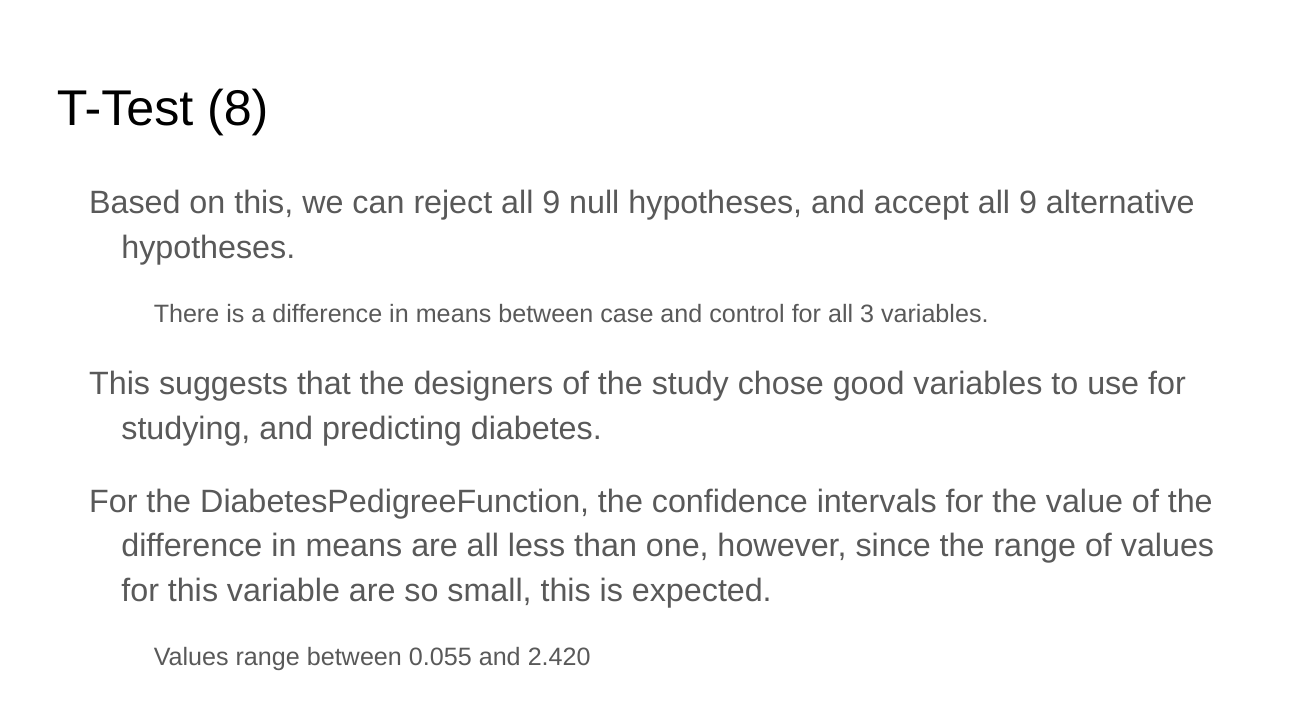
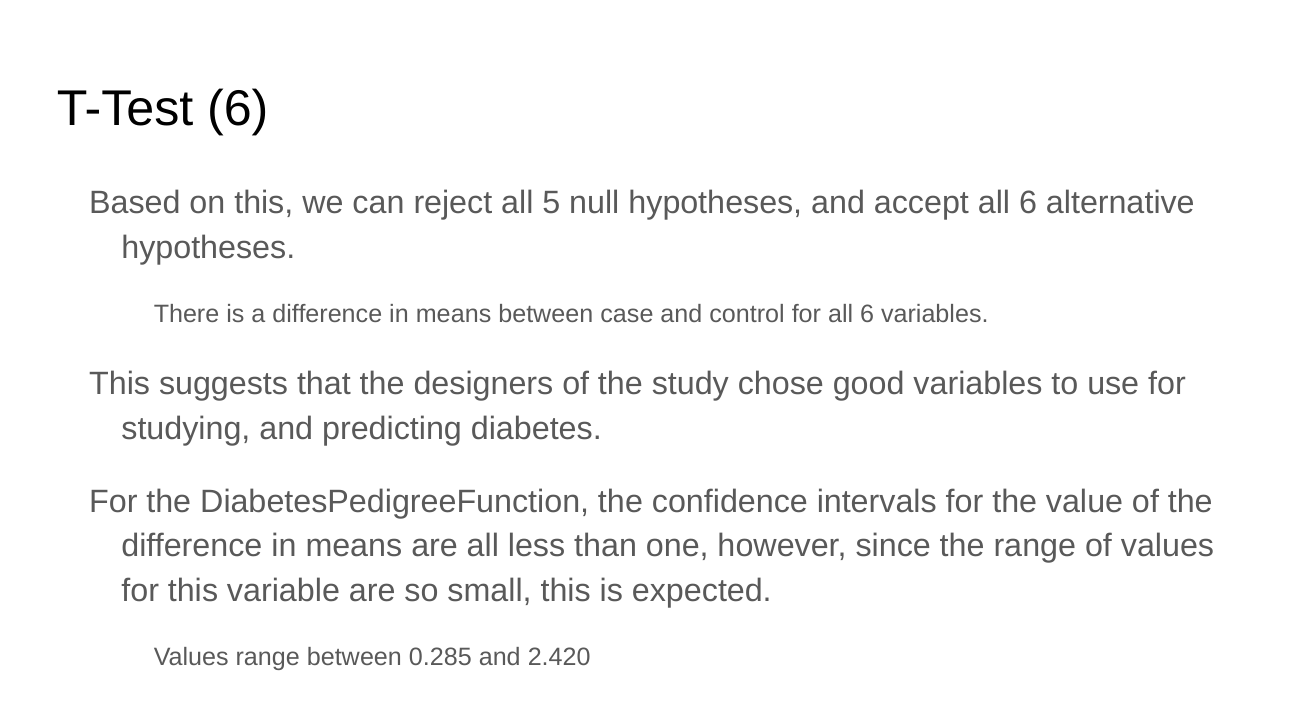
T-Test 8: 8 -> 6 (238, 109)
reject all 9: 9 -> 5 (551, 203)
accept all 9: 9 -> 6 (1028, 203)
for all 3: 3 -> 6 (867, 315)
0.055: 0.055 -> 0.285 (440, 658)
